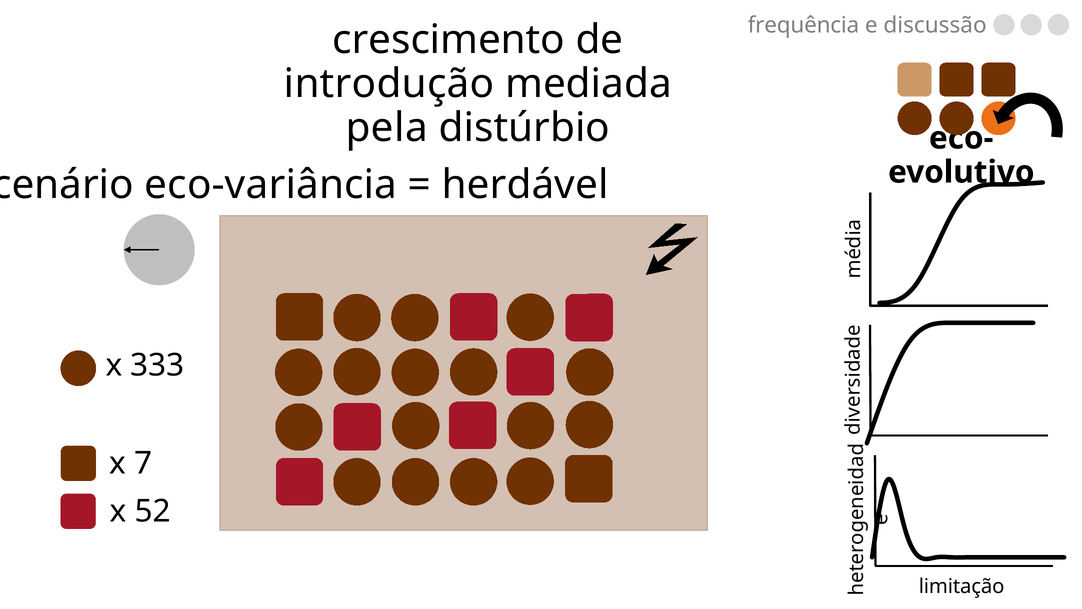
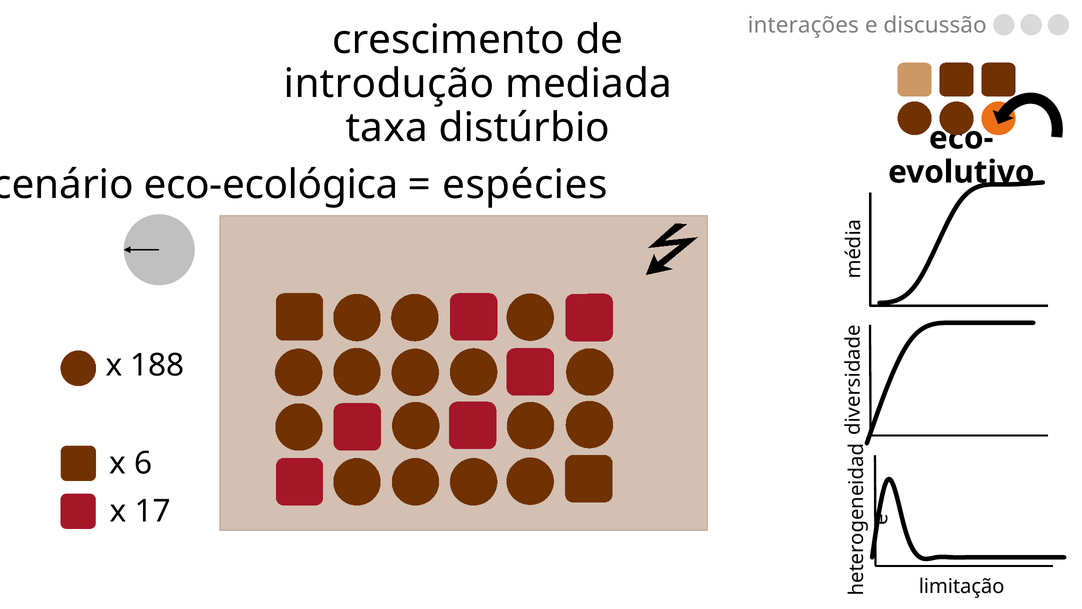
frequência: frequência -> interações (803, 25)
pela: pela -> taxa (387, 128)
eco-variância: eco-variância -> eco-ecológica (271, 185)
herdável: herdável -> espécies (525, 185)
333: 333 -> 188 (157, 365)
7: 7 -> 6 (143, 463)
52: 52 -> 17 (153, 511)
